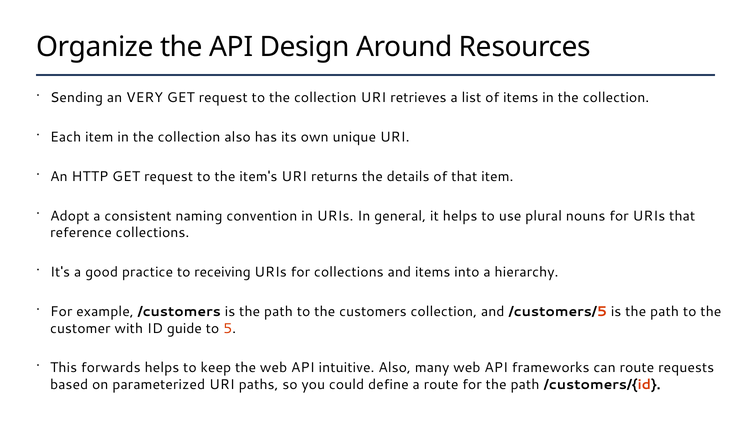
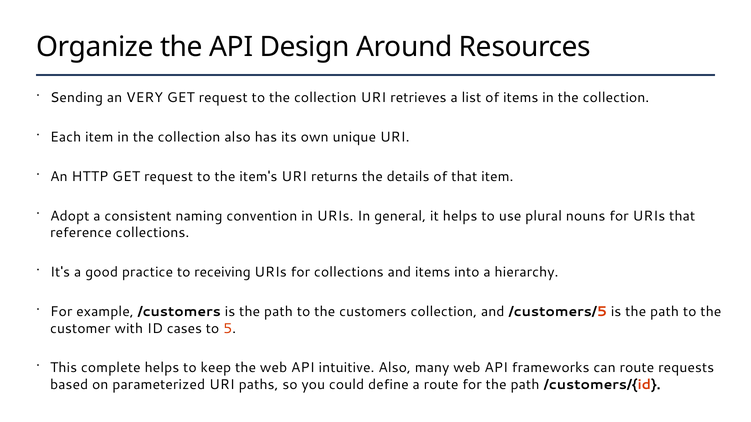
guide: guide -> cases (184, 329)
forwards: forwards -> complete (111, 368)
